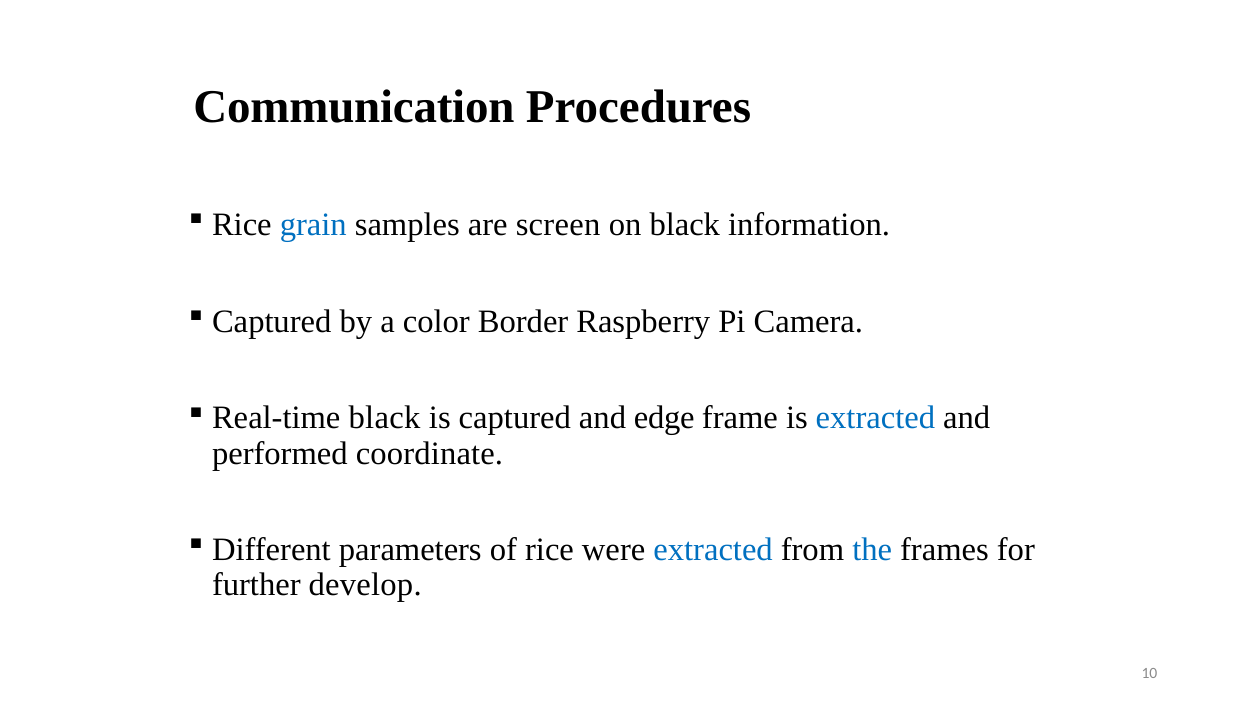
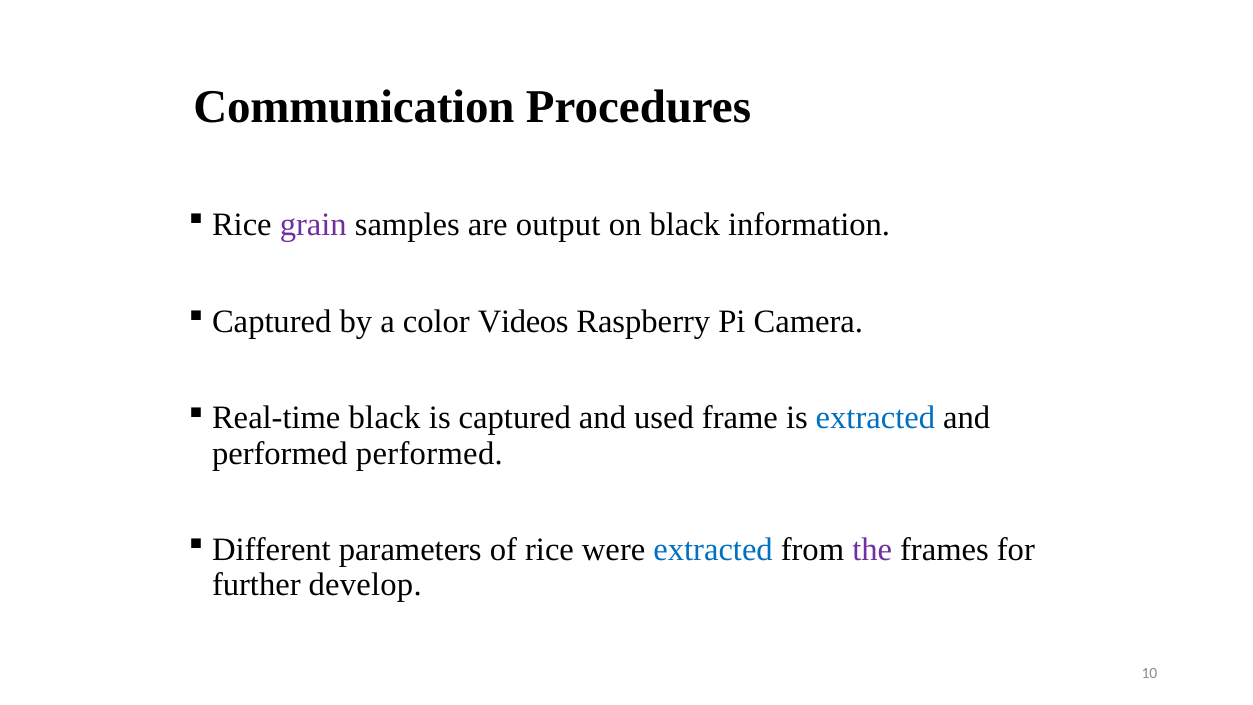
grain colour: blue -> purple (313, 225)
screen: screen -> output (558, 225)
Border: Border -> Videos (523, 321)
edge: edge -> used (664, 418)
performed coordinate: coordinate -> performed (429, 453)
the colour: blue -> purple (872, 550)
